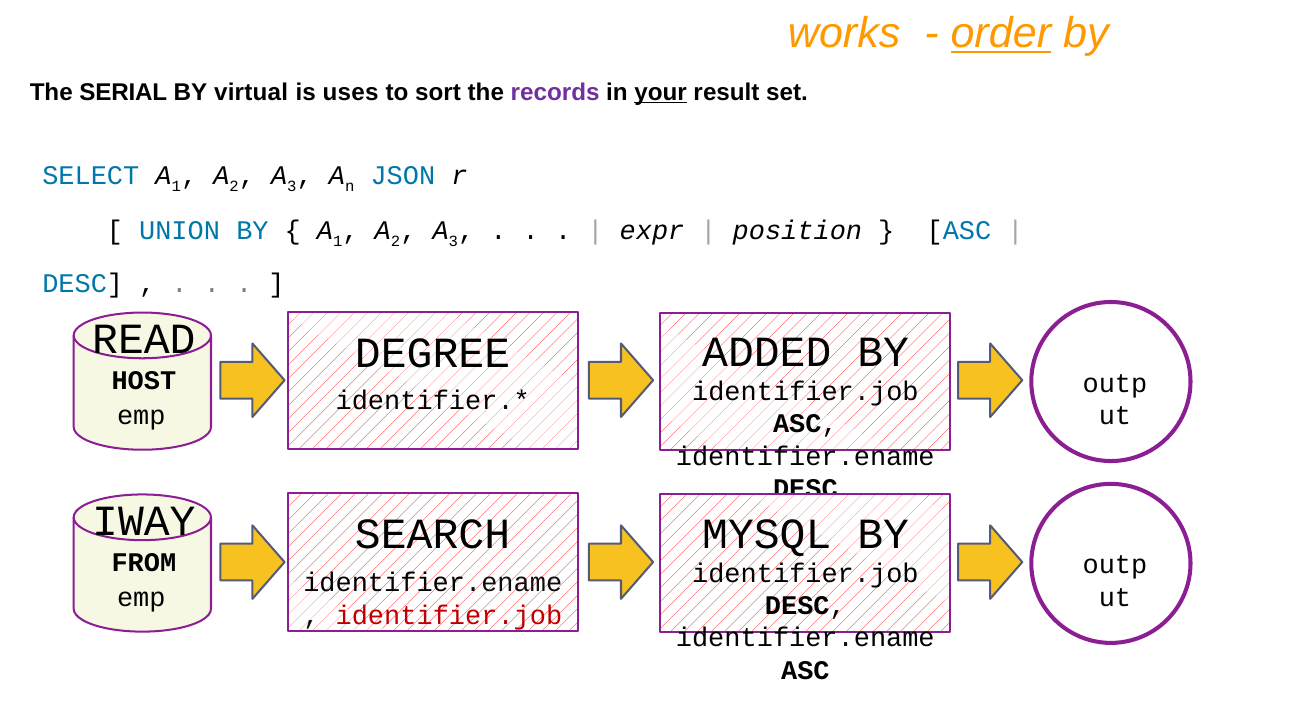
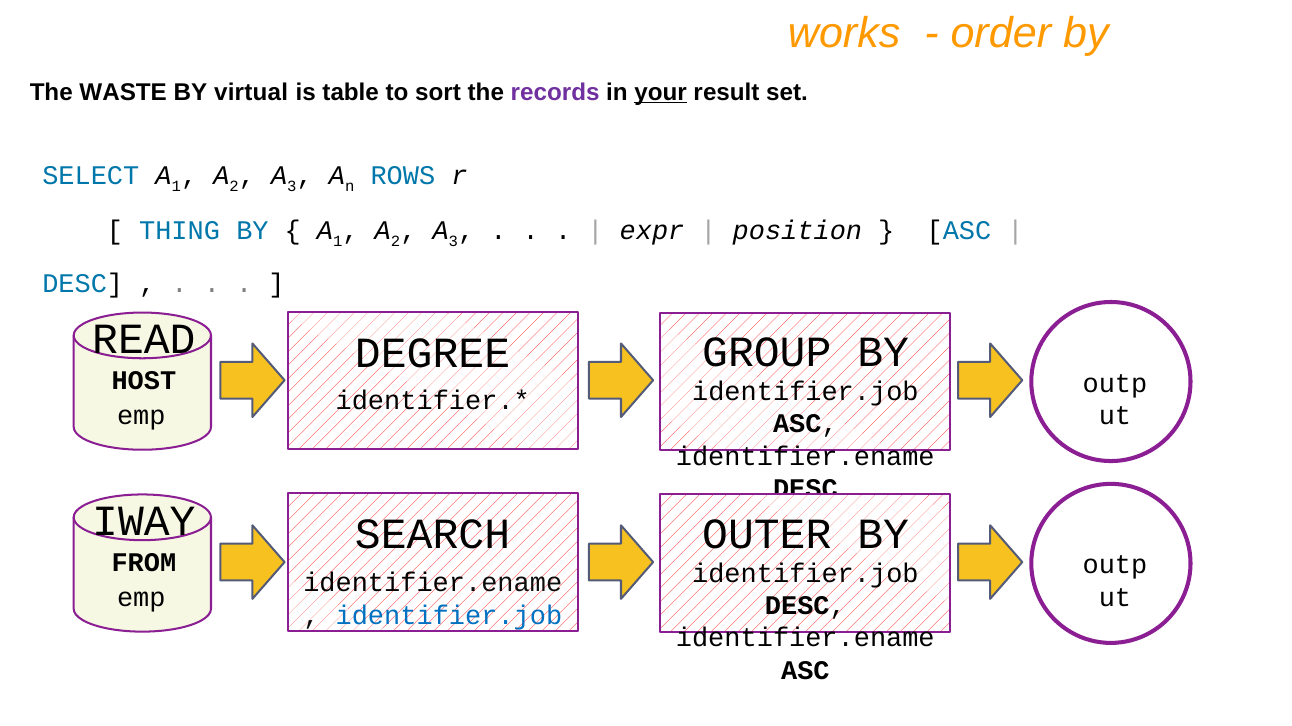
order underline: present -> none (1001, 34)
SERIAL: SERIAL -> WASTE (123, 92)
uses: uses -> table (351, 92)
JSON: JSON -> ROWS (403, 176)
UNION: UNION -> THING (180, 231)
ADDED: ADDED -> GROUP (767, 352)
MYSQL: MYSQL -> OUTER (767, 534)
identifier.job colour: red -> blue (449, 616)
